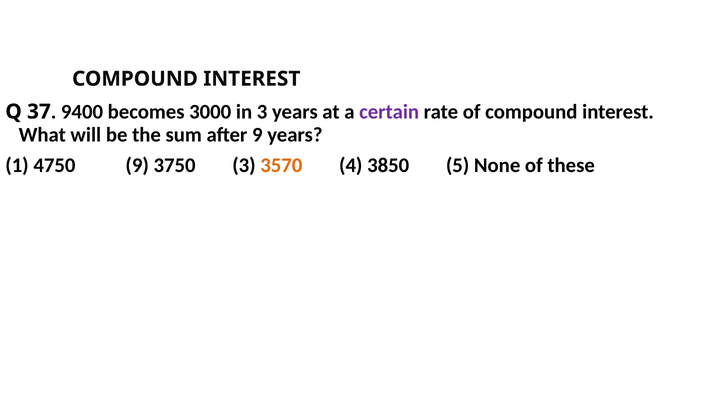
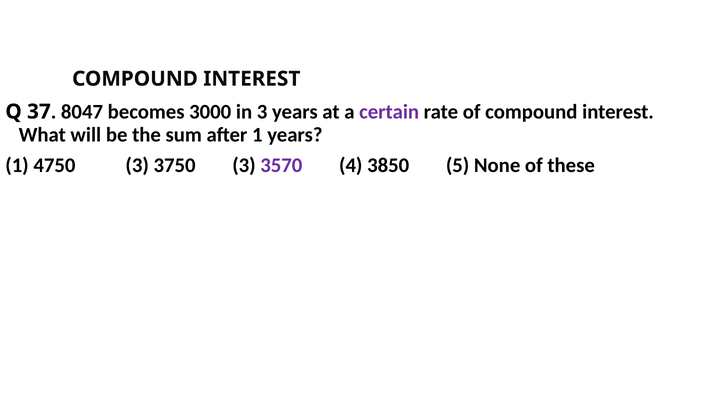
9400: 9400 -> 8047 (82, 112)
after 9: 9 -> 1 (257, 135)
4750 9: 9 -> 3 (137, 165)
3570 colour: orange -> purple (281, 165)
